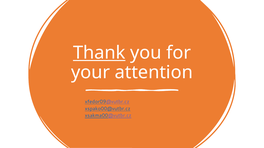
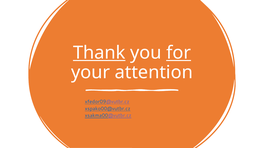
for underline: none -> present (179, 53)
